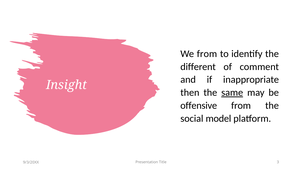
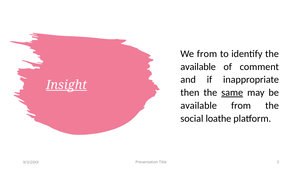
different: different -> available (198, 67)
Insight underline: none -> present (67, 85)
offensive: offensive -> available (199, 105)
model: model -> loathe (218, 118)
